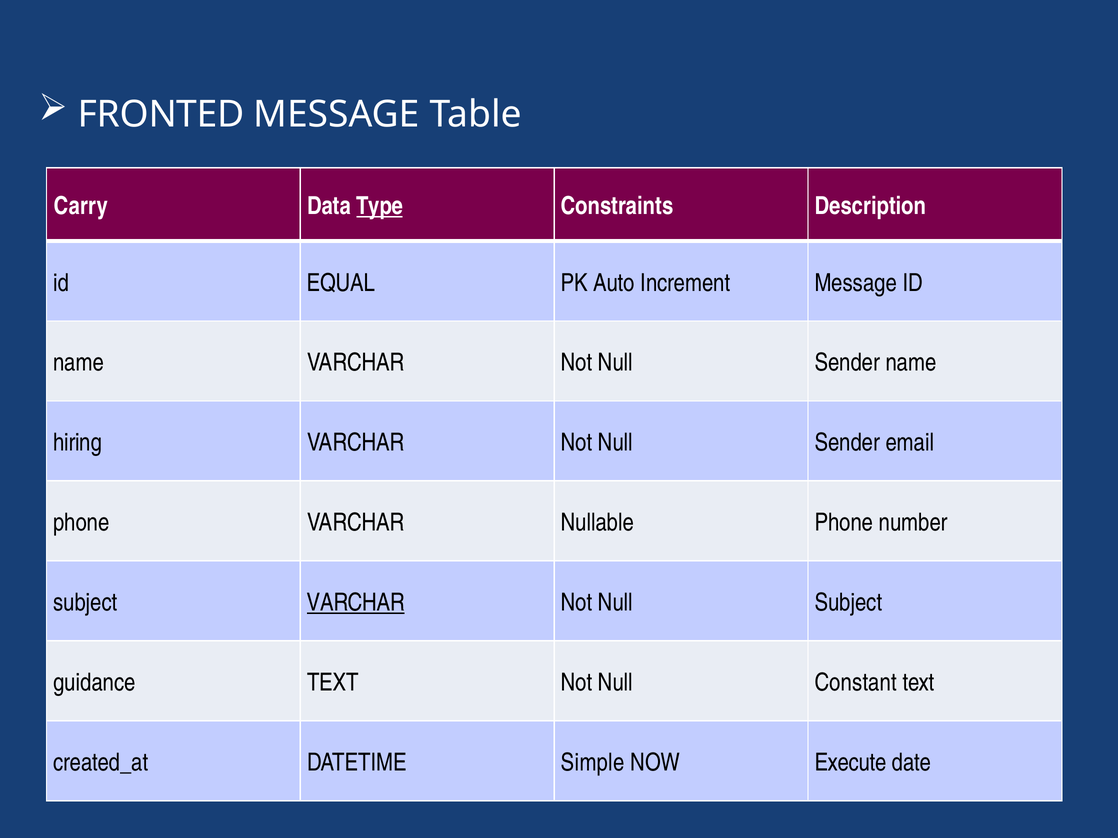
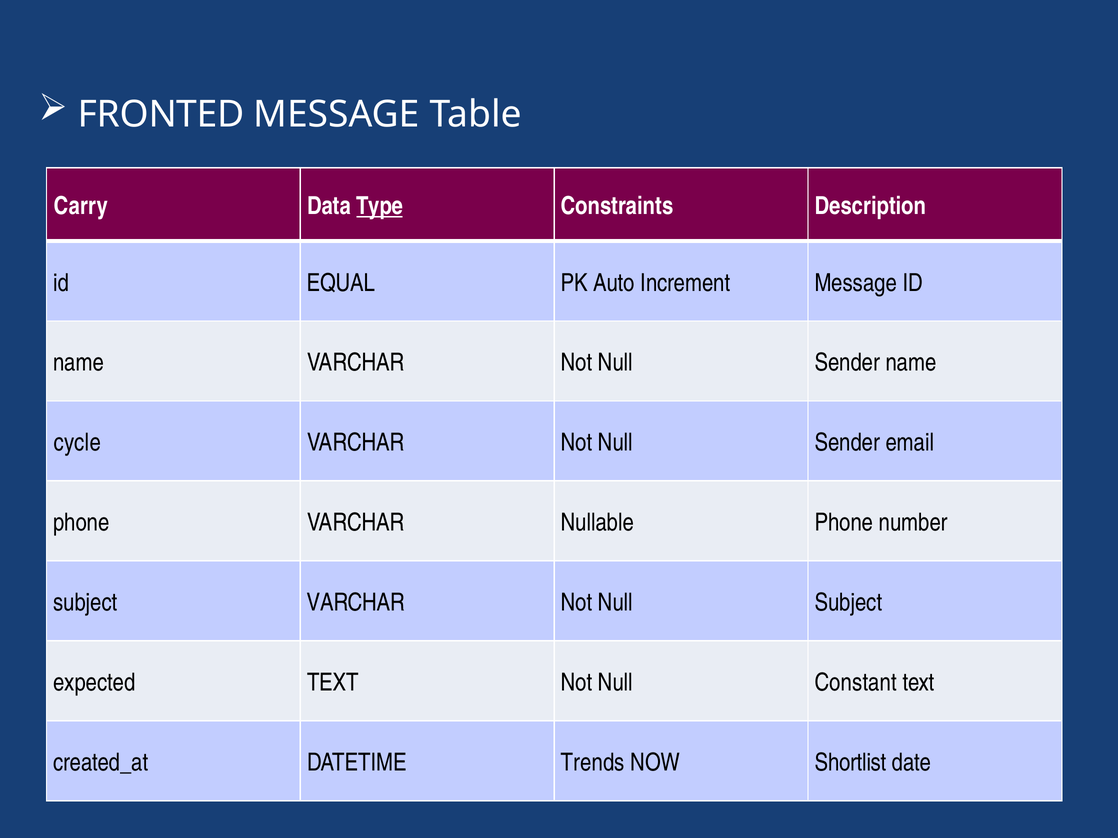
hiring: hiring -> cycle (77, 443)
VARCHAR underline: present -> none (356, 603)
guidance: guidance -> expected (94, 683)
Simple: Simple -> Trends (593, 763)
Execute: Execute -> Shortlist (851, 763)
